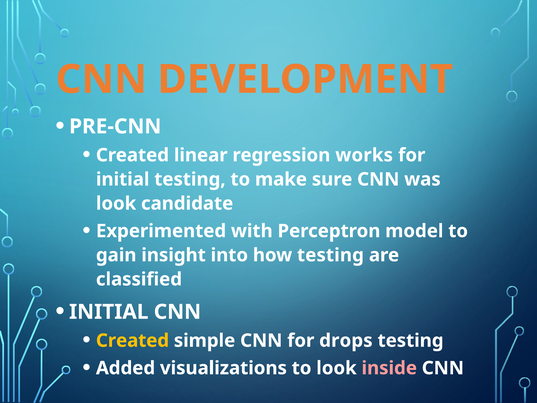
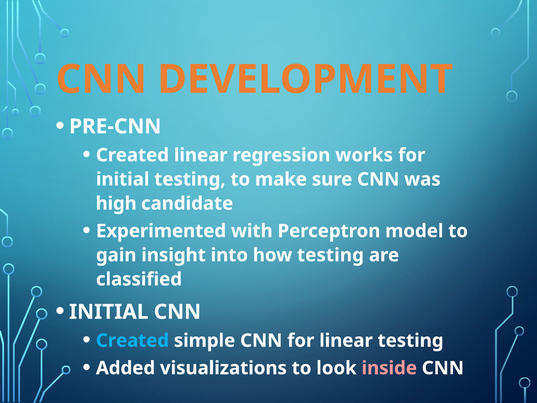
look: look -> high (116, 203)
Created colour: yellow -> light blue (132, 340)
for drops: drops -> linear (346, 340)
